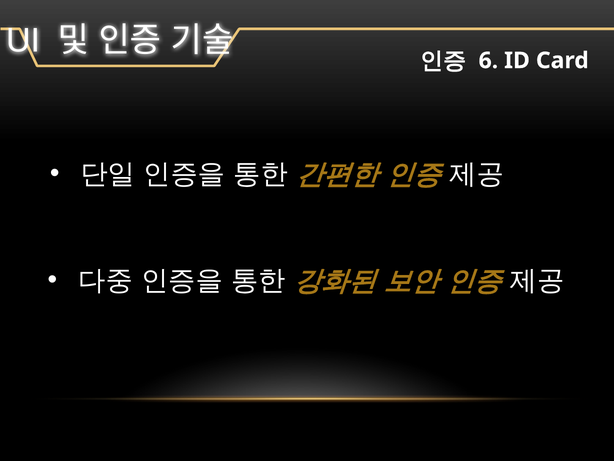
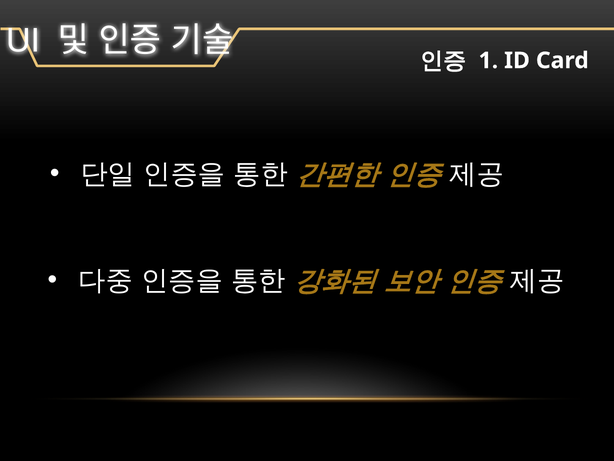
6: 6 -> 1 (488, 60)
